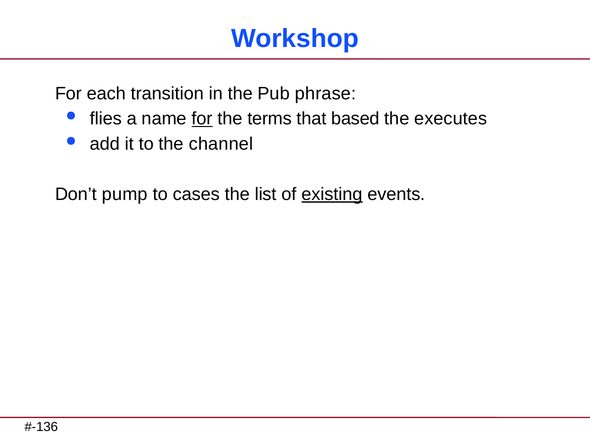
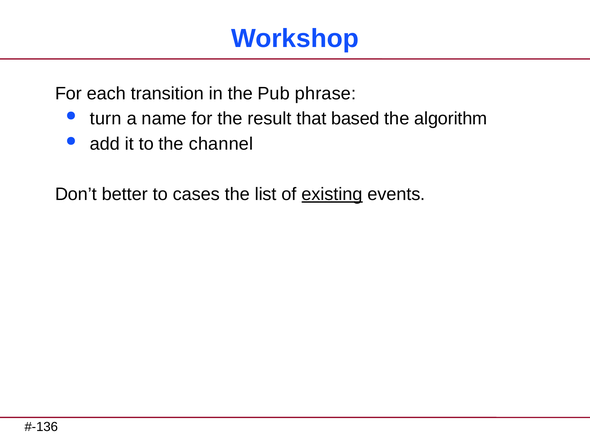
flies: flies -> turn (106, 119)
for underline: present -> none (202, 119)
terms: terms -> result (270, 119)
executes: executes -> algorithm (451, 119)
pump: pump -> better (125, 195)
